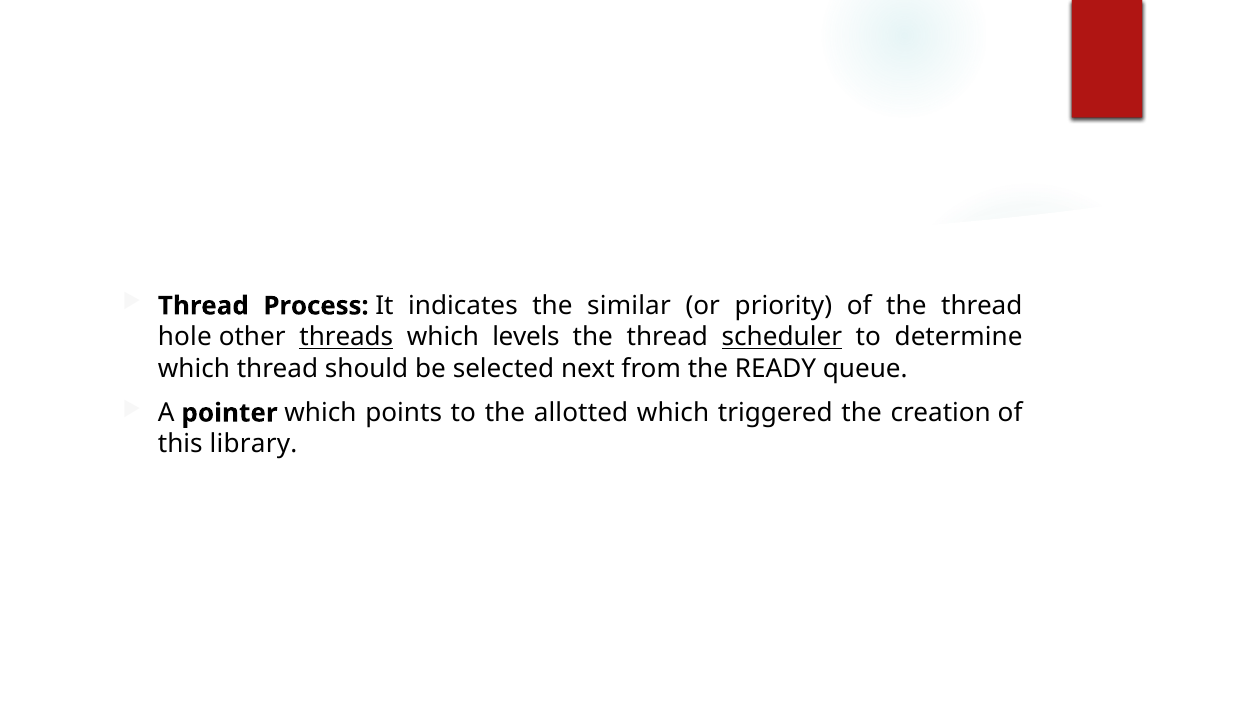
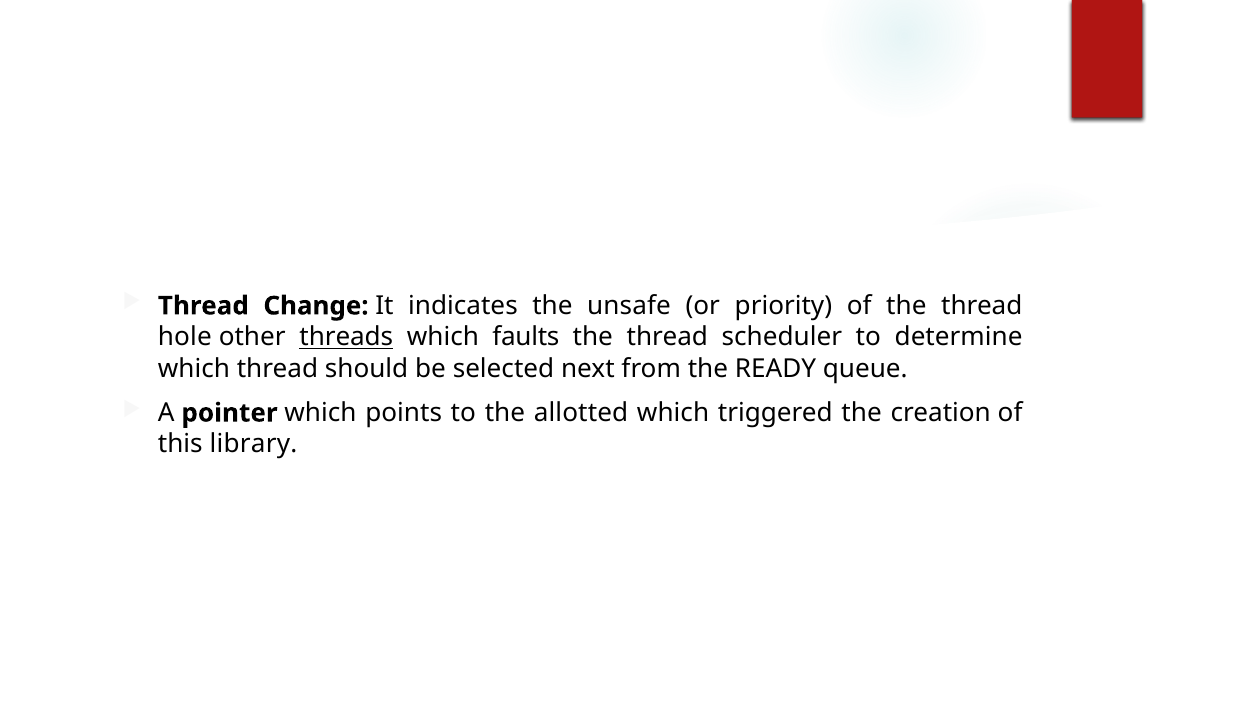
Process: Process -> Change (316, 306)
similar: similar -> unsafe (629, 306)
levels: levels -> faults (526, 337)
scheduler underline: present -> none (782, 337)
